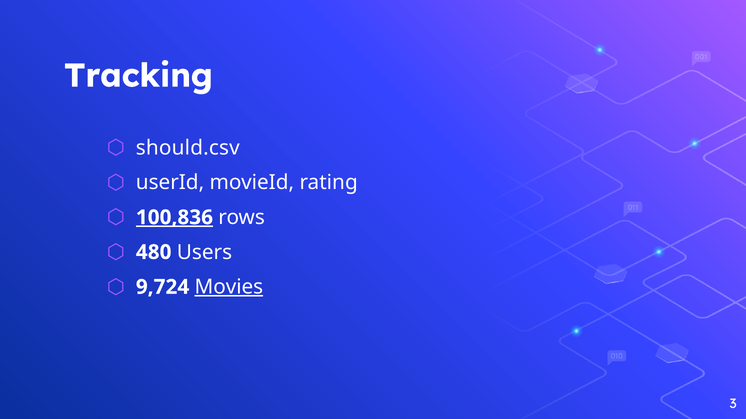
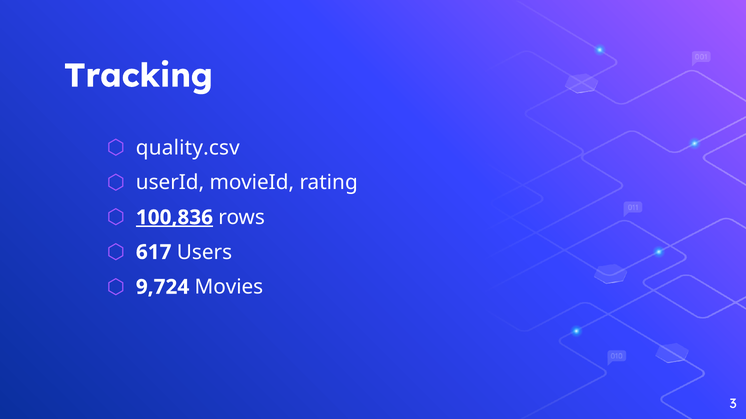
should.csv: should.csv -> quality.csv (188, 148)
480: 480 -> 617 (154, 253)
Movies underline: present -> none (229, 287)
